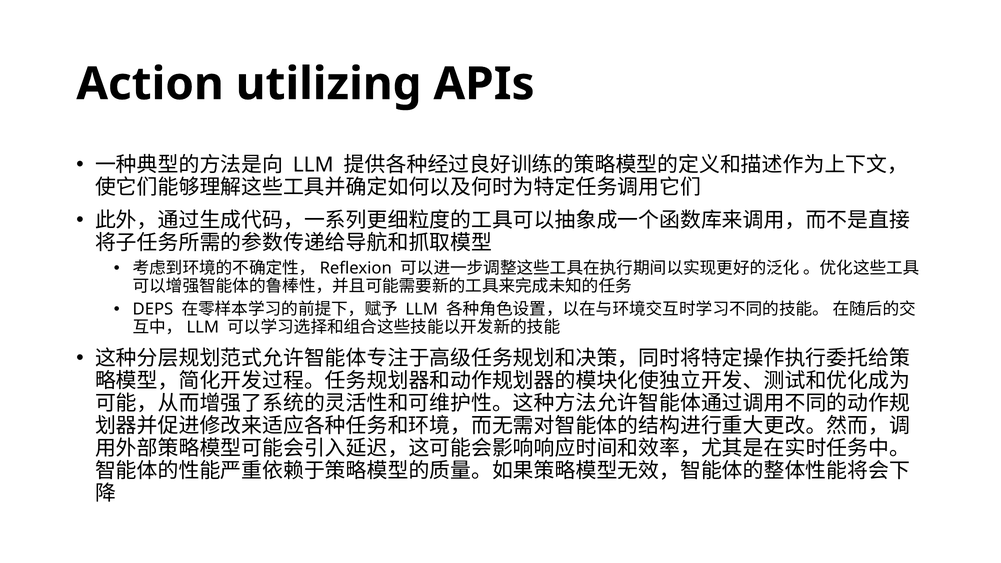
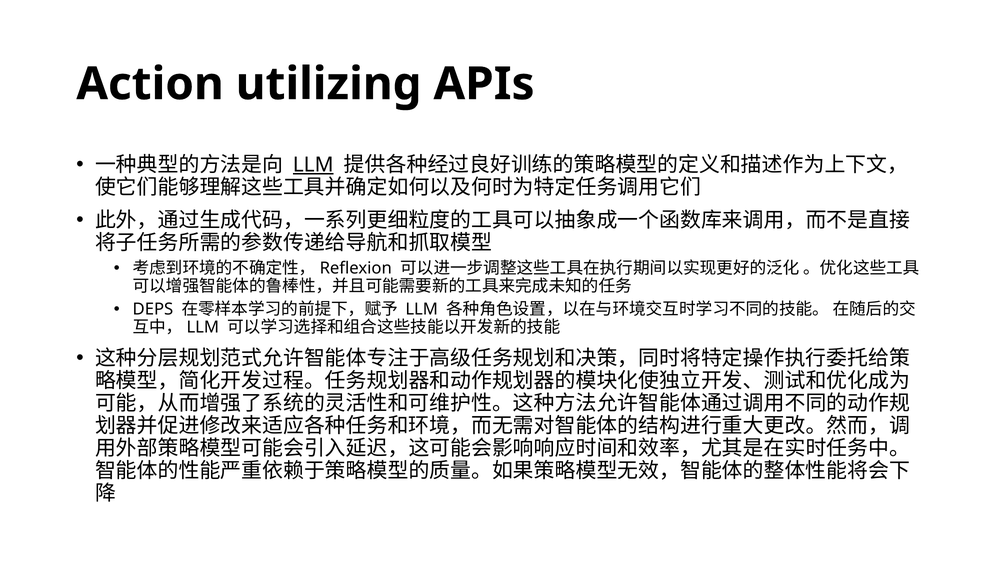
LLM underline: none -> present (313, 165)
